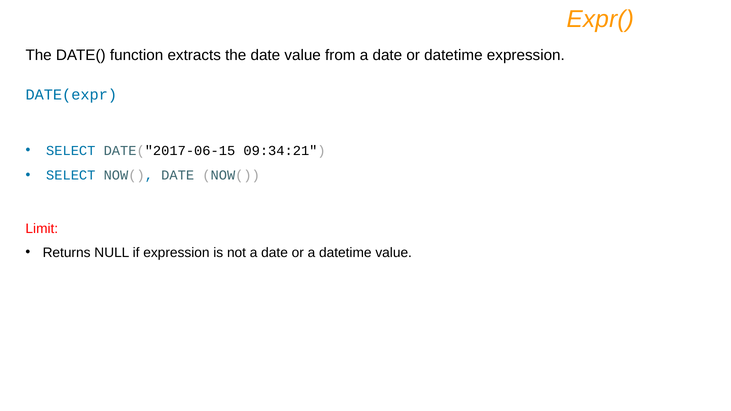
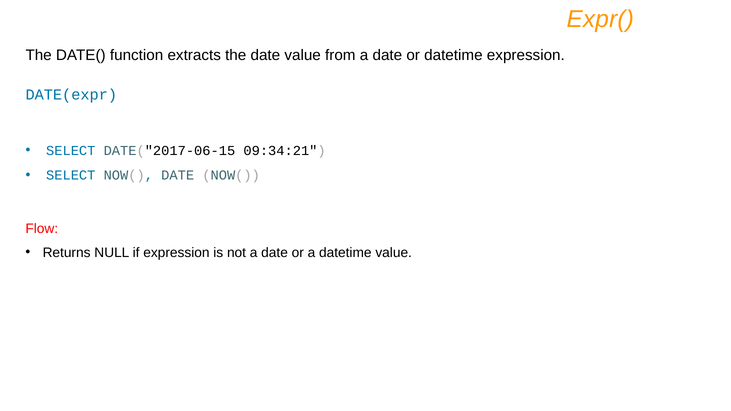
Limit: Limit -> Flow (42, 229)
